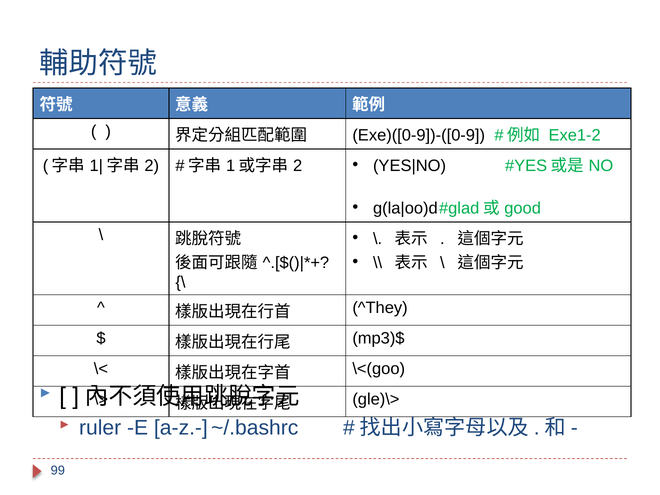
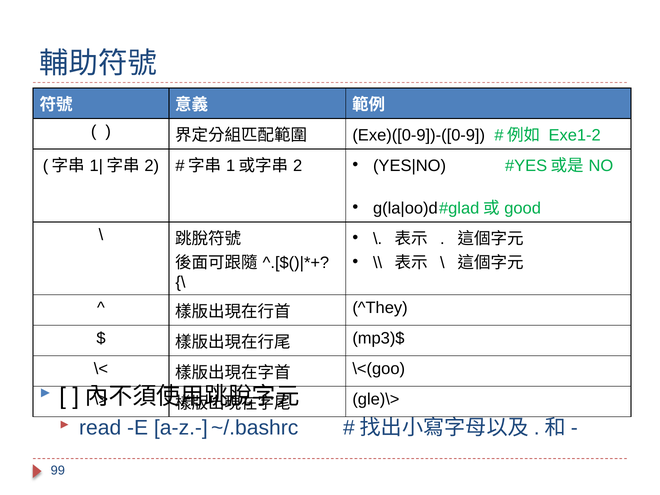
ruler: ruler -> read (100, 428)
